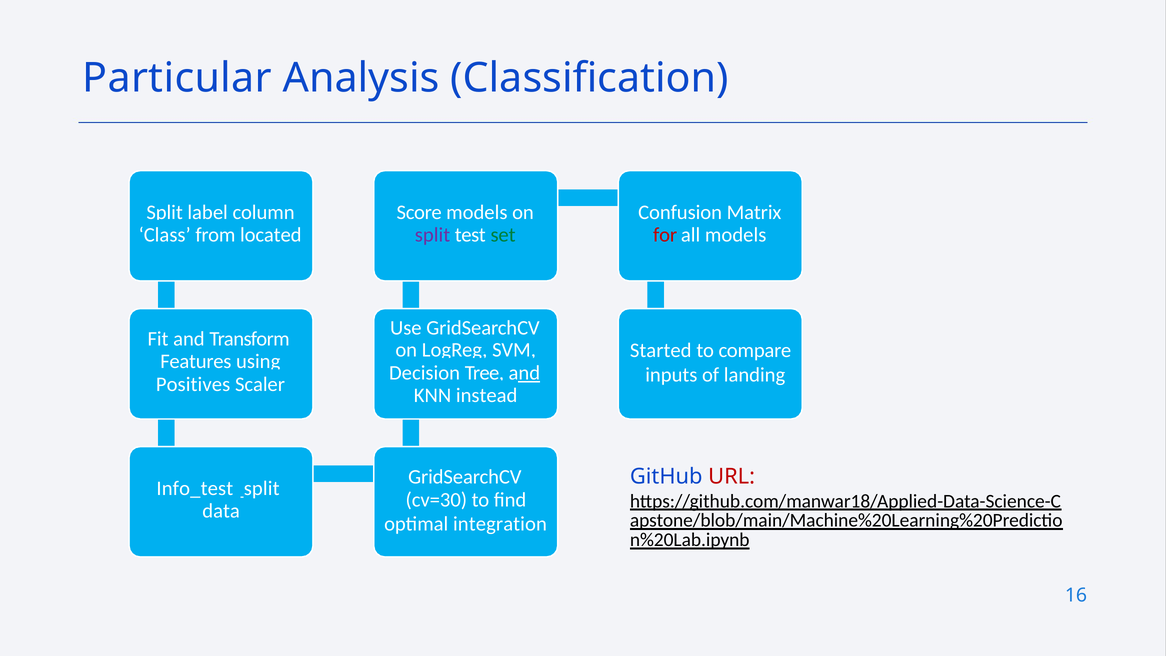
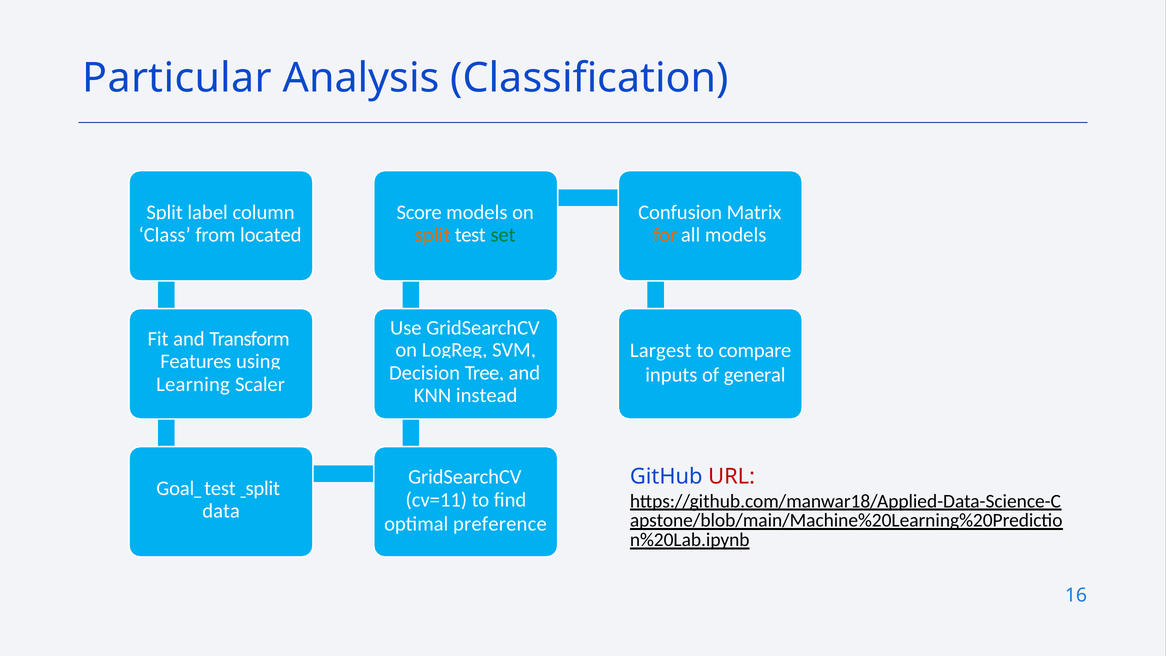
split colour: purple -> orange (433, 235)
for colour: red -> orange (665, 235)
Started: Started -> Largest (661, 350)
and underline: present -> none (524, 373)
landing: landing -> general (755, 375)
Positives: Positives -> Learning (193, 384)
Info_test_split: Info_test_split -> Goal_test_split (218, 488)
cv=30: cv=30 -> cv=11 (436, 500)
integration: integration -> preference (500, 524)
